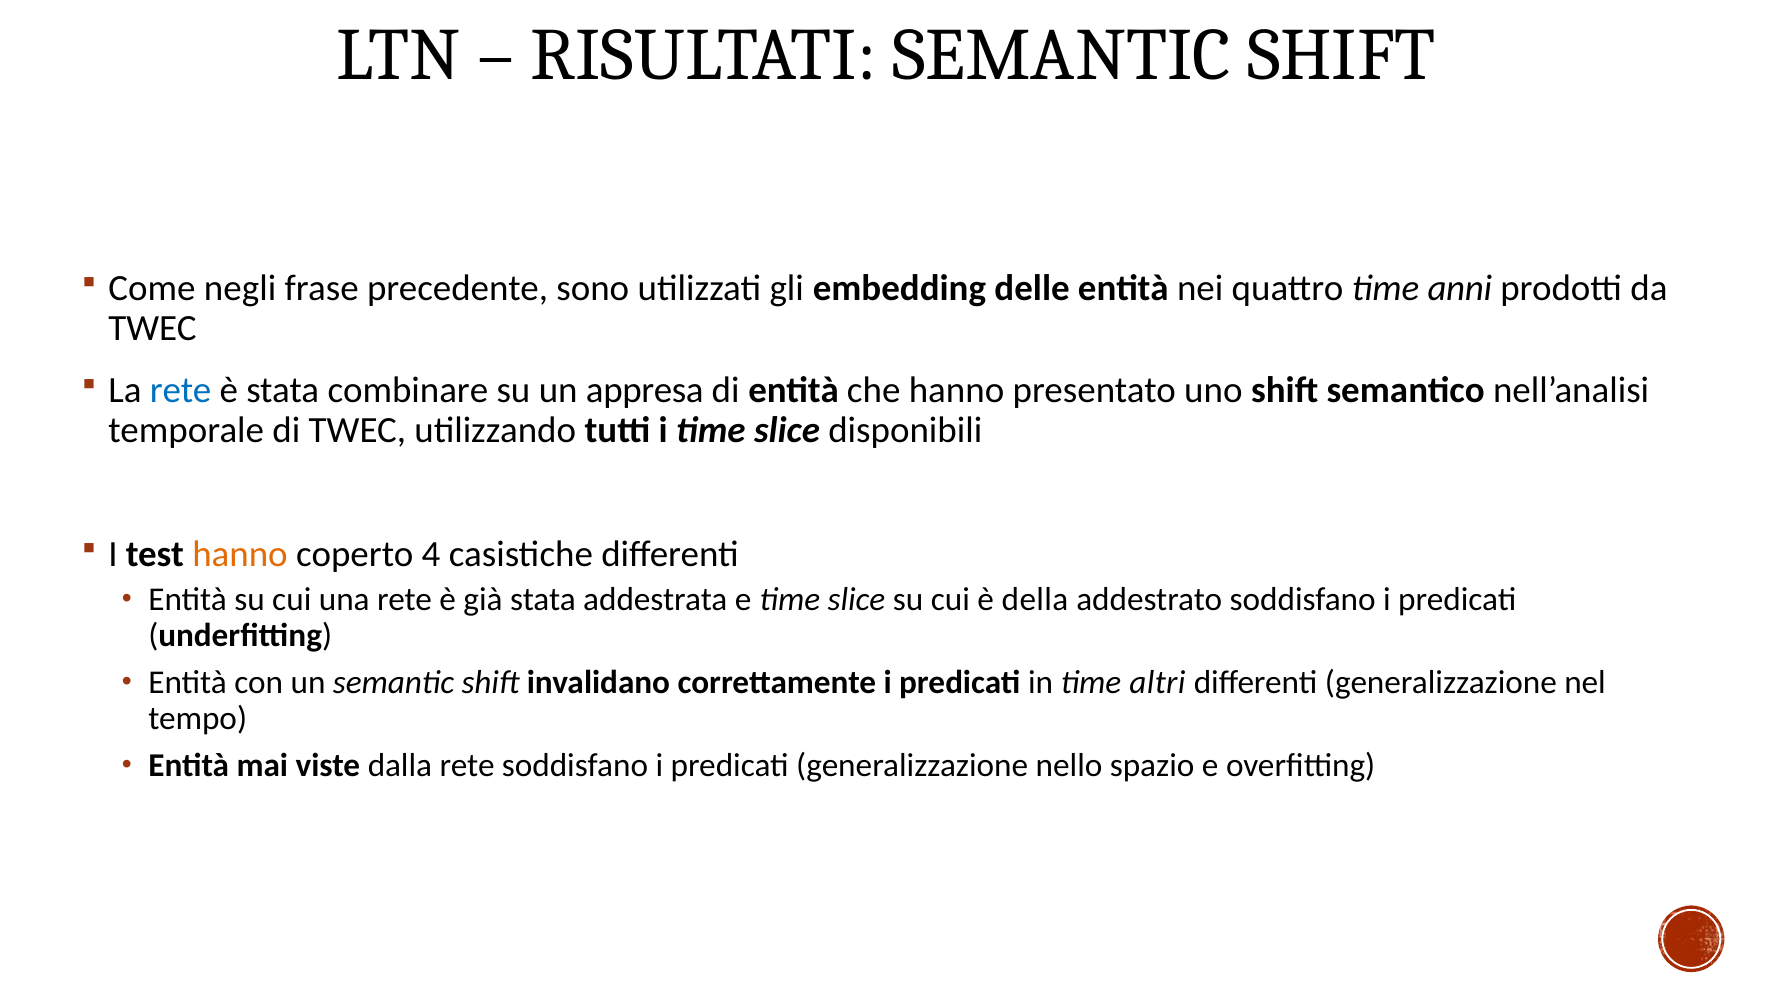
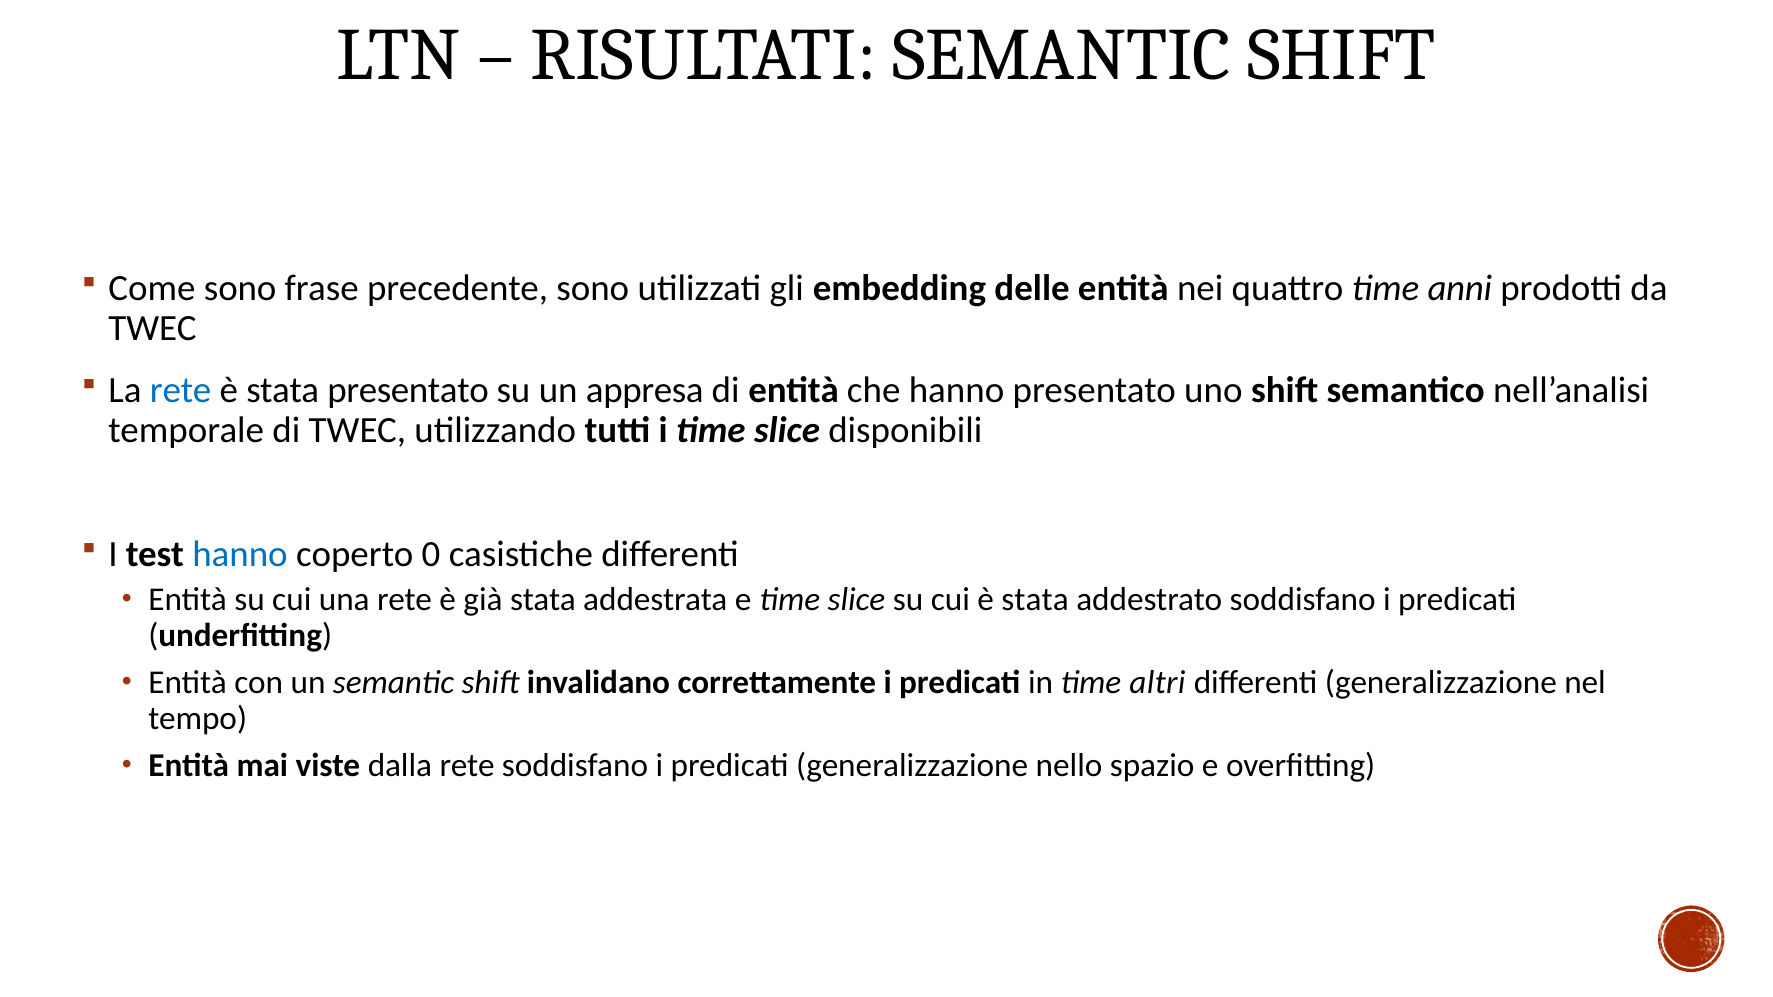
Come negli: negli -> sono (240, 288)
stata combinare: combinare -> presentato (408, 390)
hanno colour: orange -> blue (240, 554)
4: 4 -> 0 (431, 554)
cui è della: della -> stata (1035, 600)
